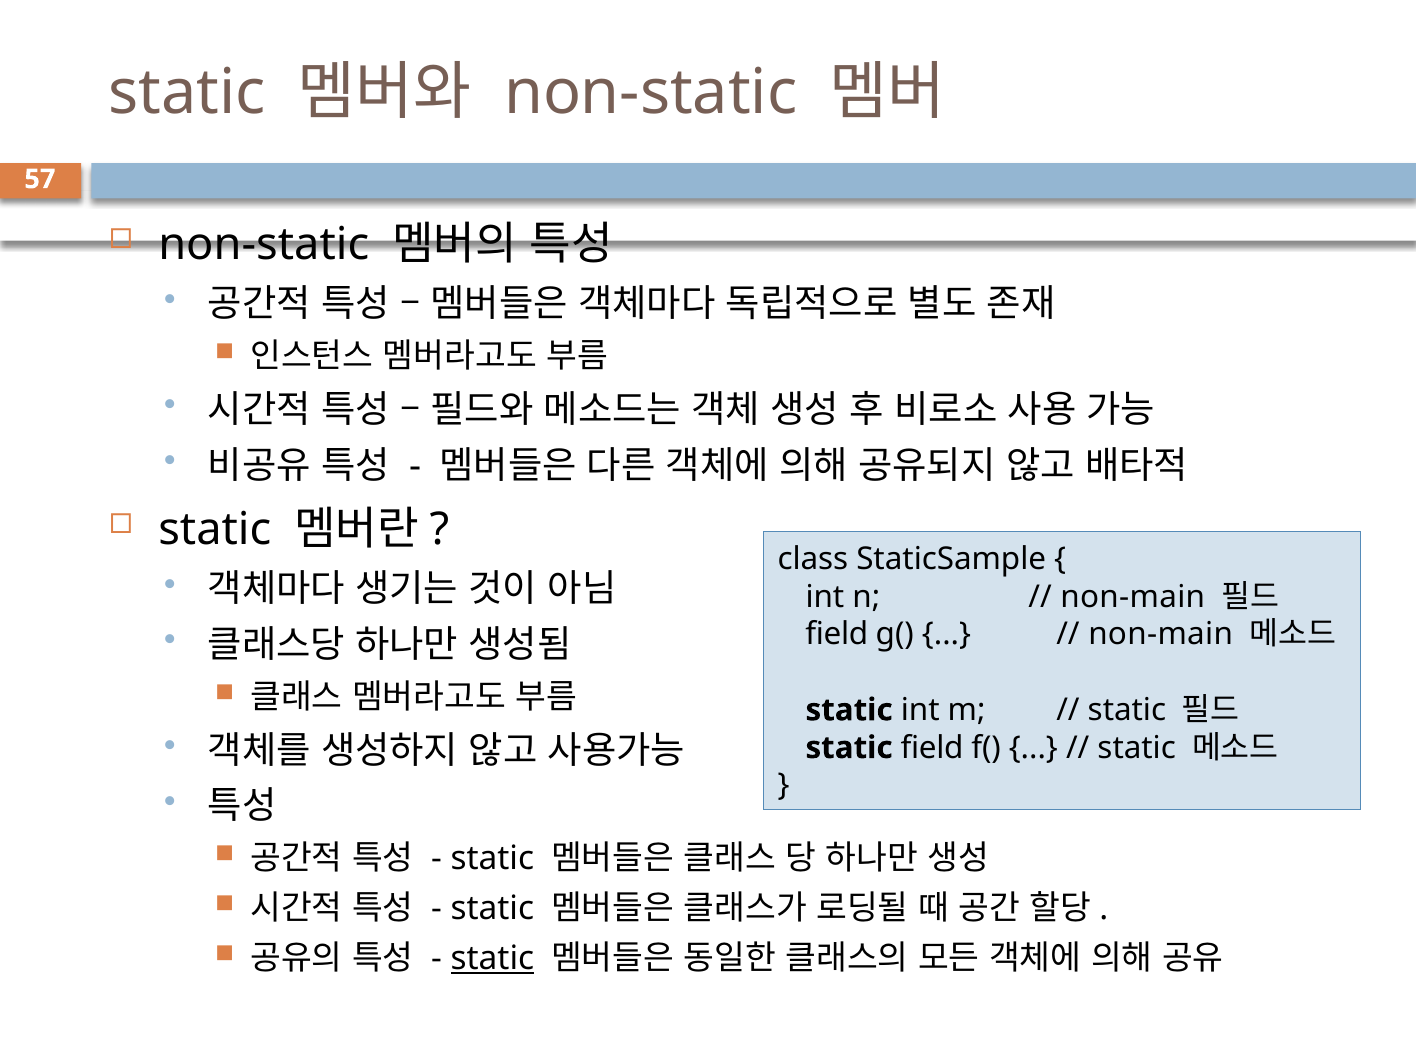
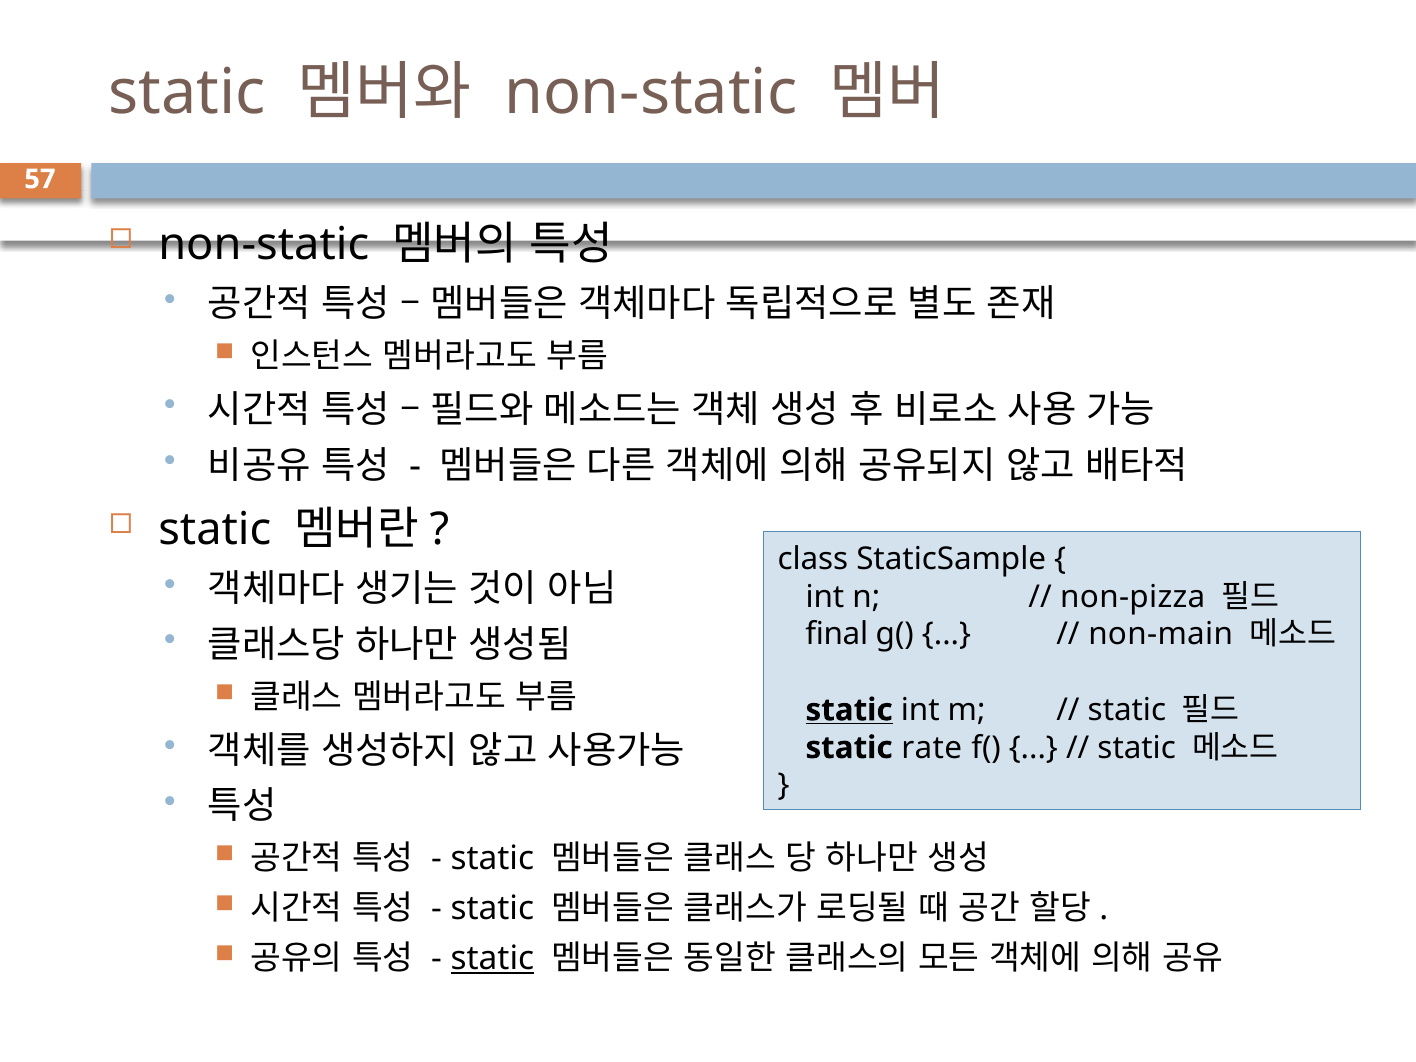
non-main: non-main -> non-pizza (1133, 597)
field: field -> final (837, 635)
static underline: none -> present (849, 710)
static field: field -> rate (932, 748)
